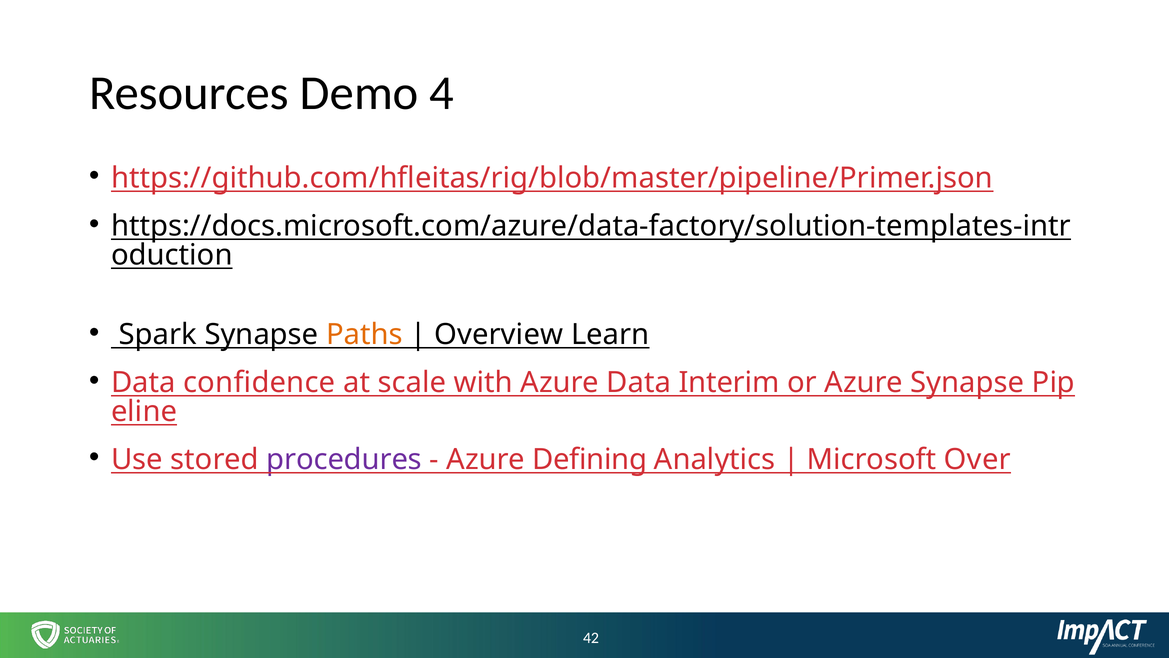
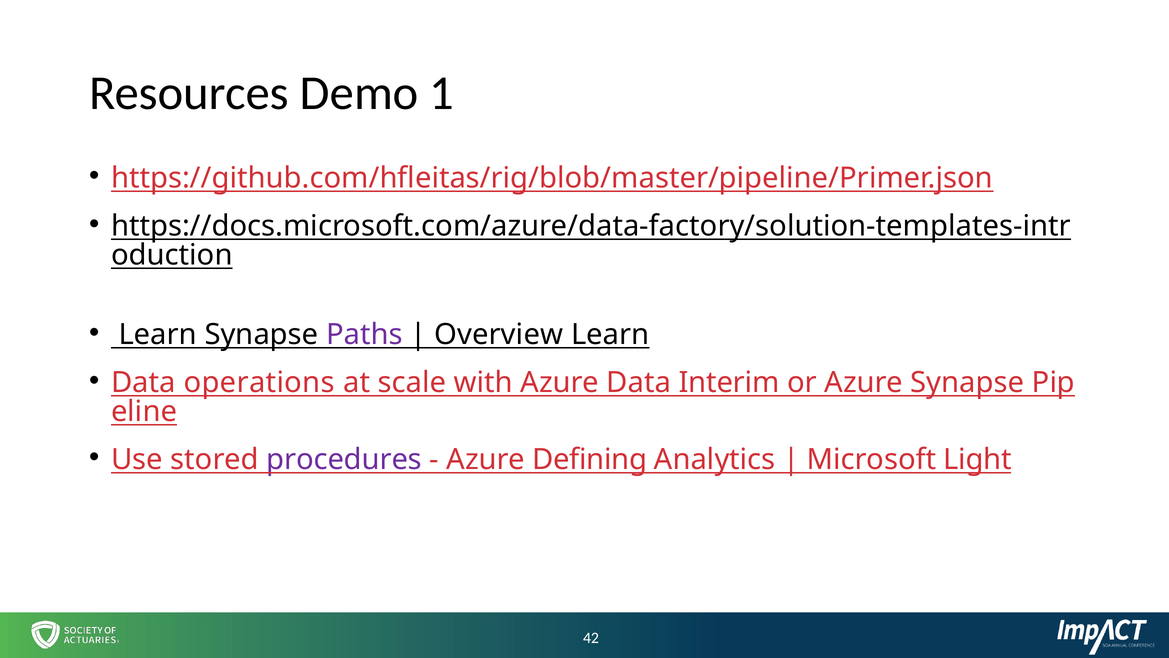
4: 4 -> 1 (442, 93)
Spark: Spark -> Learn (158, 334)
Paths colour: orange -> purple (364, 334)
confidence: confidence -> operations (259, 382)
Over: Over -> Light (978, 459)
